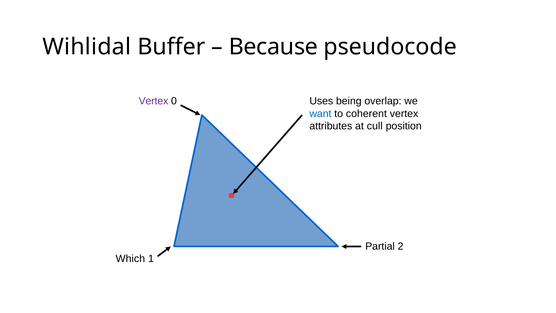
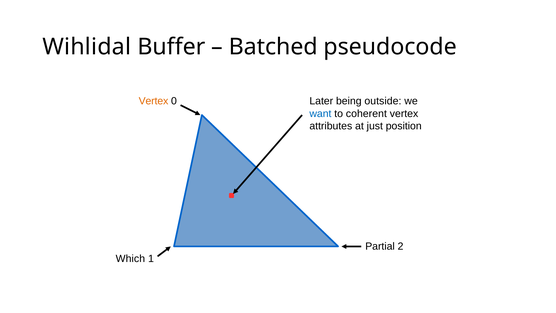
Because: Because -> Batched (273, 47)
Vertex colour: purple -> orange (154, 101)
Uses: Uses -> Later (321, 101)
overlap: overlap -> outside (383, 101)
cull: cull -> just (375, 126)
